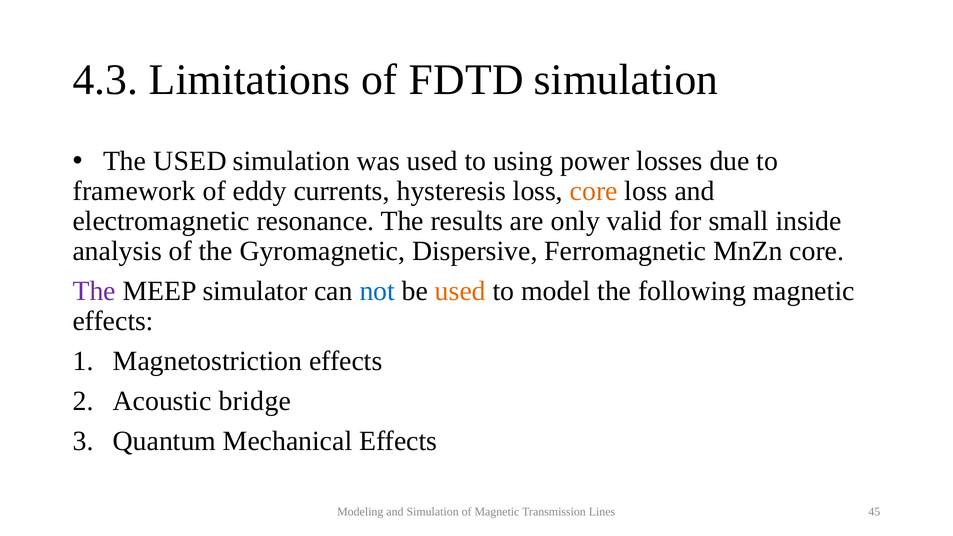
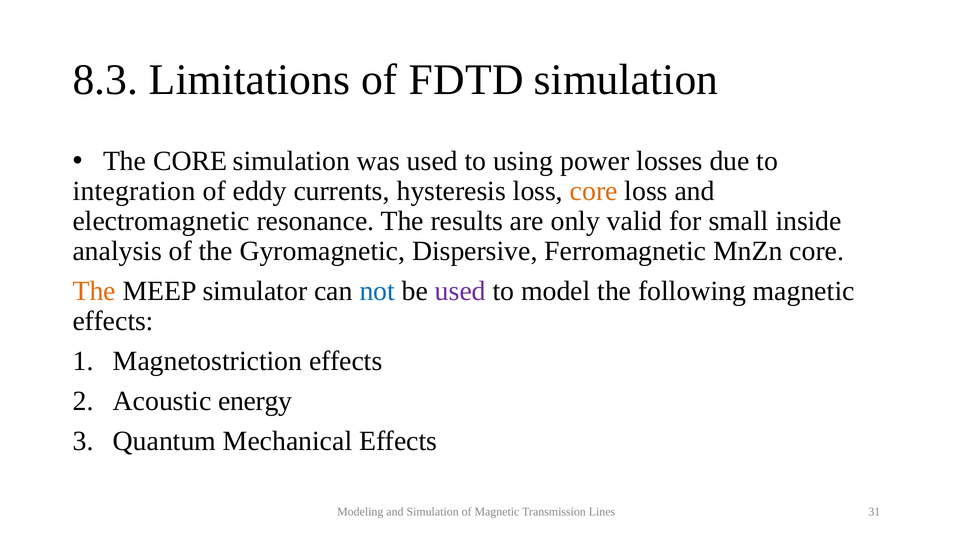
4.3: 4.3 -> 8.3 (105, 80)
The USED: USED -> CORE (190, 161)
framework: framework -> integration (134, 191)
The colour: purple -> orange (94, 291)
used colour: orange -> purple (460, 291)
bridge: bridge -> energy (255, 401)
45: 45 -> 31 (874, 512)
